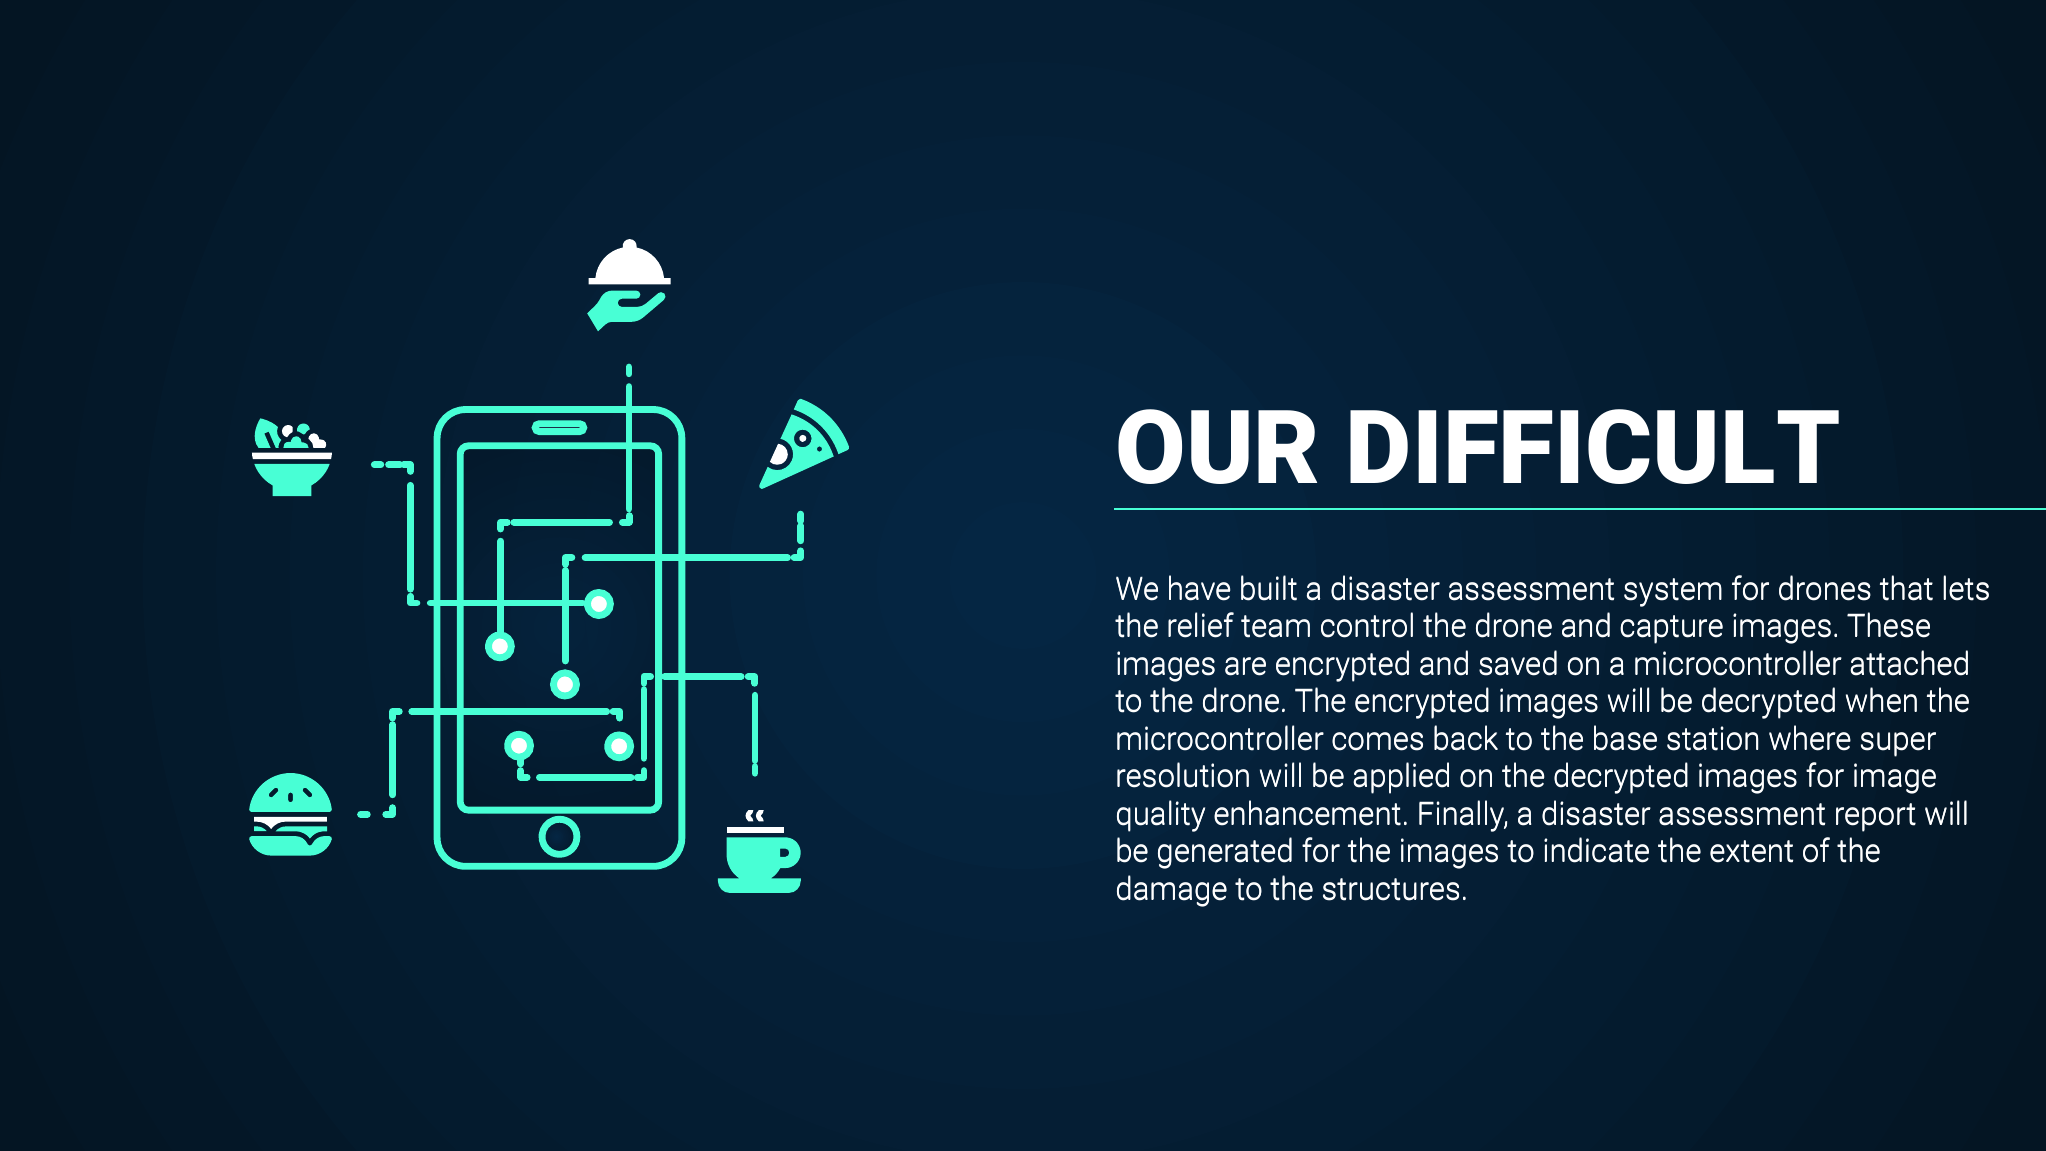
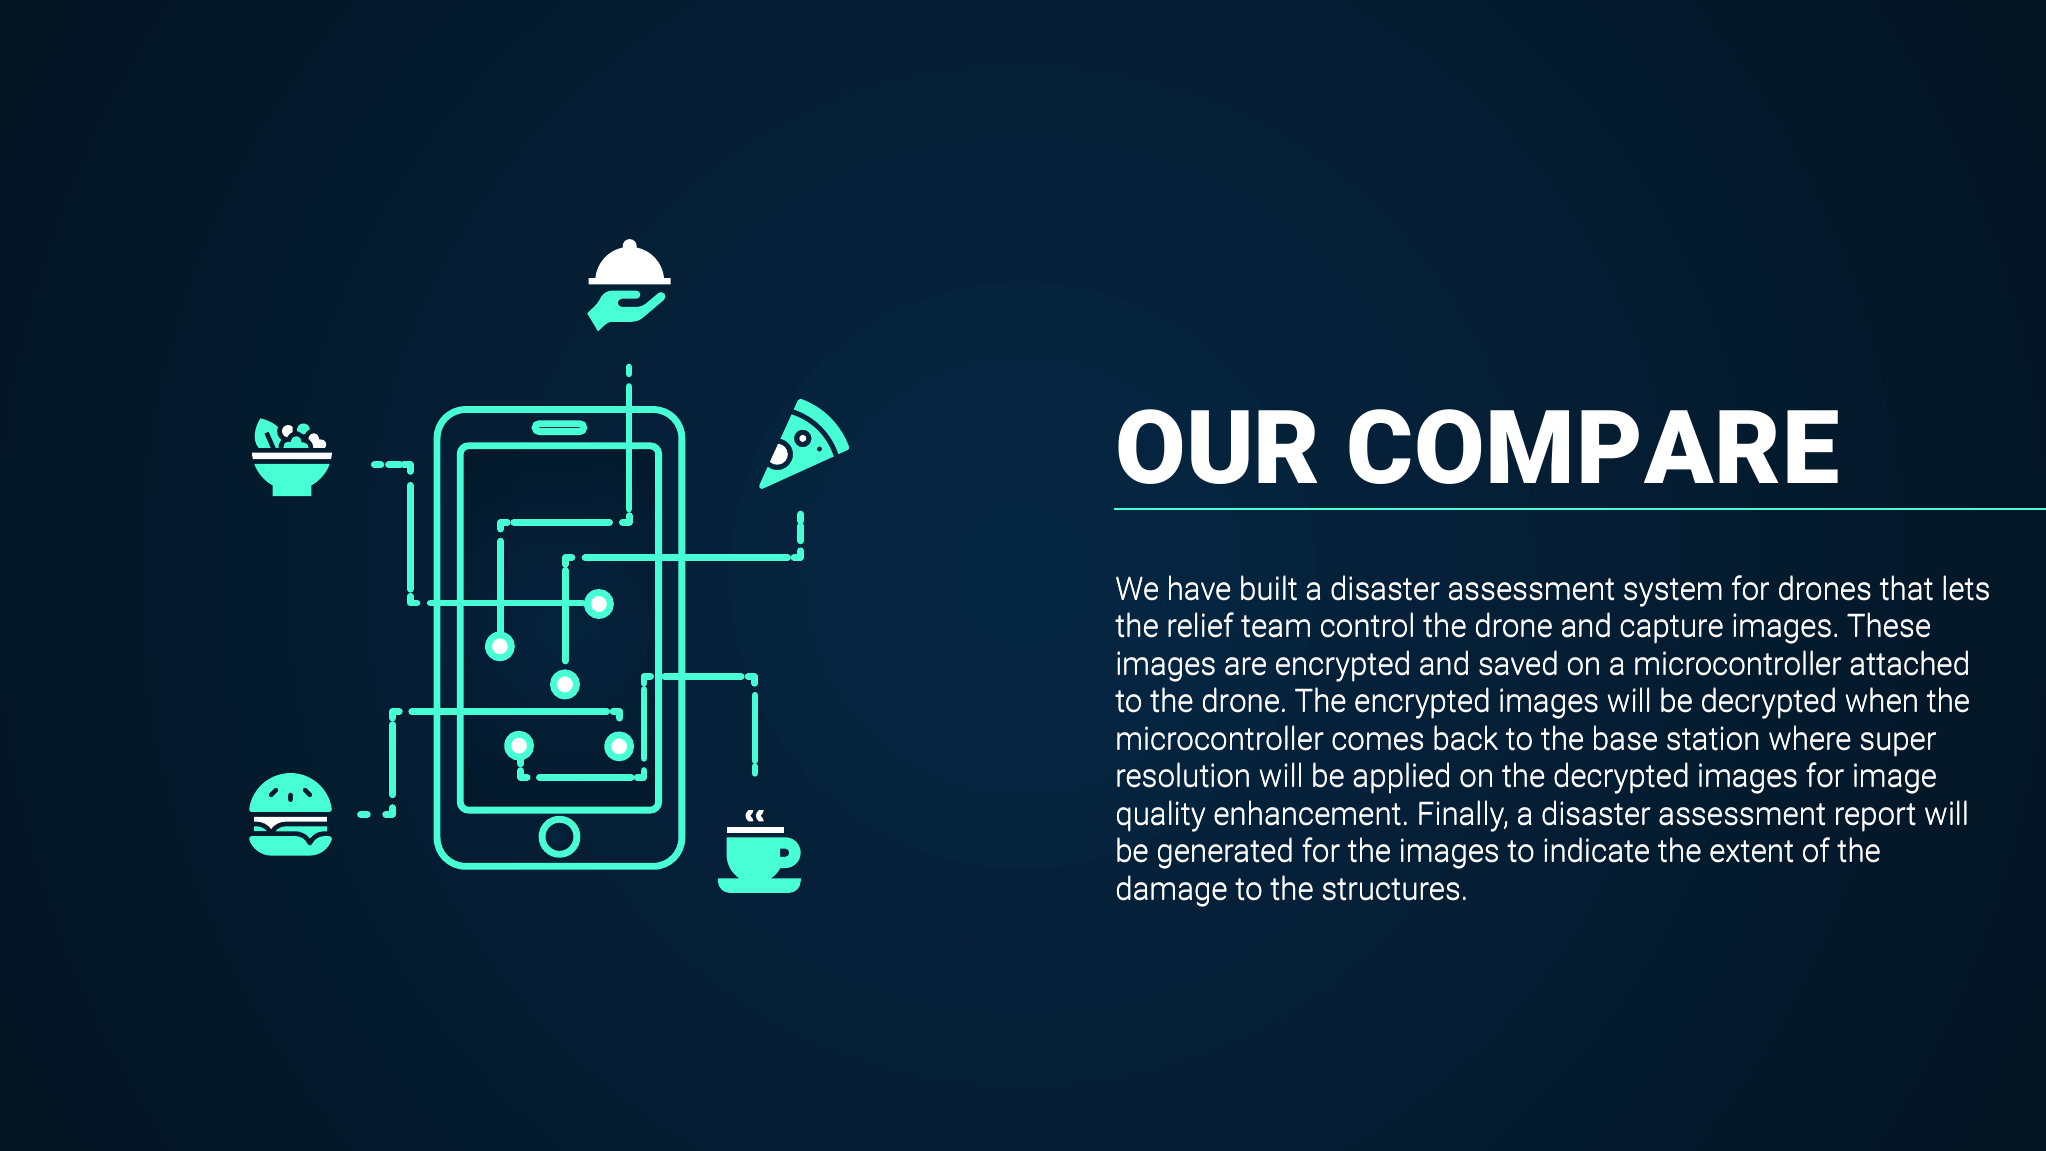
DIFFICULT: DIFFICULT -> COMPARE (1593, 450)
